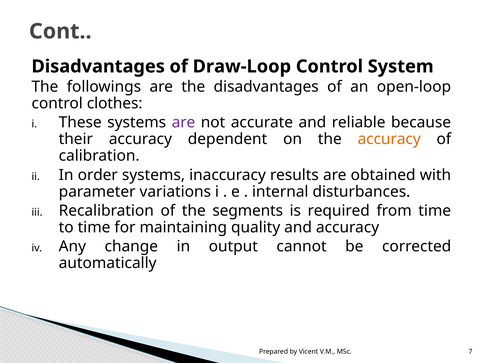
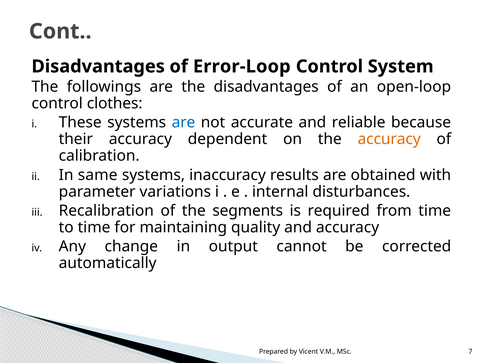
Draw-Loop: Draw-Loop -> Error-Loop (242, 66)
are colour: purple -> blue (183, 122)
order: order -> same (98, 175)
